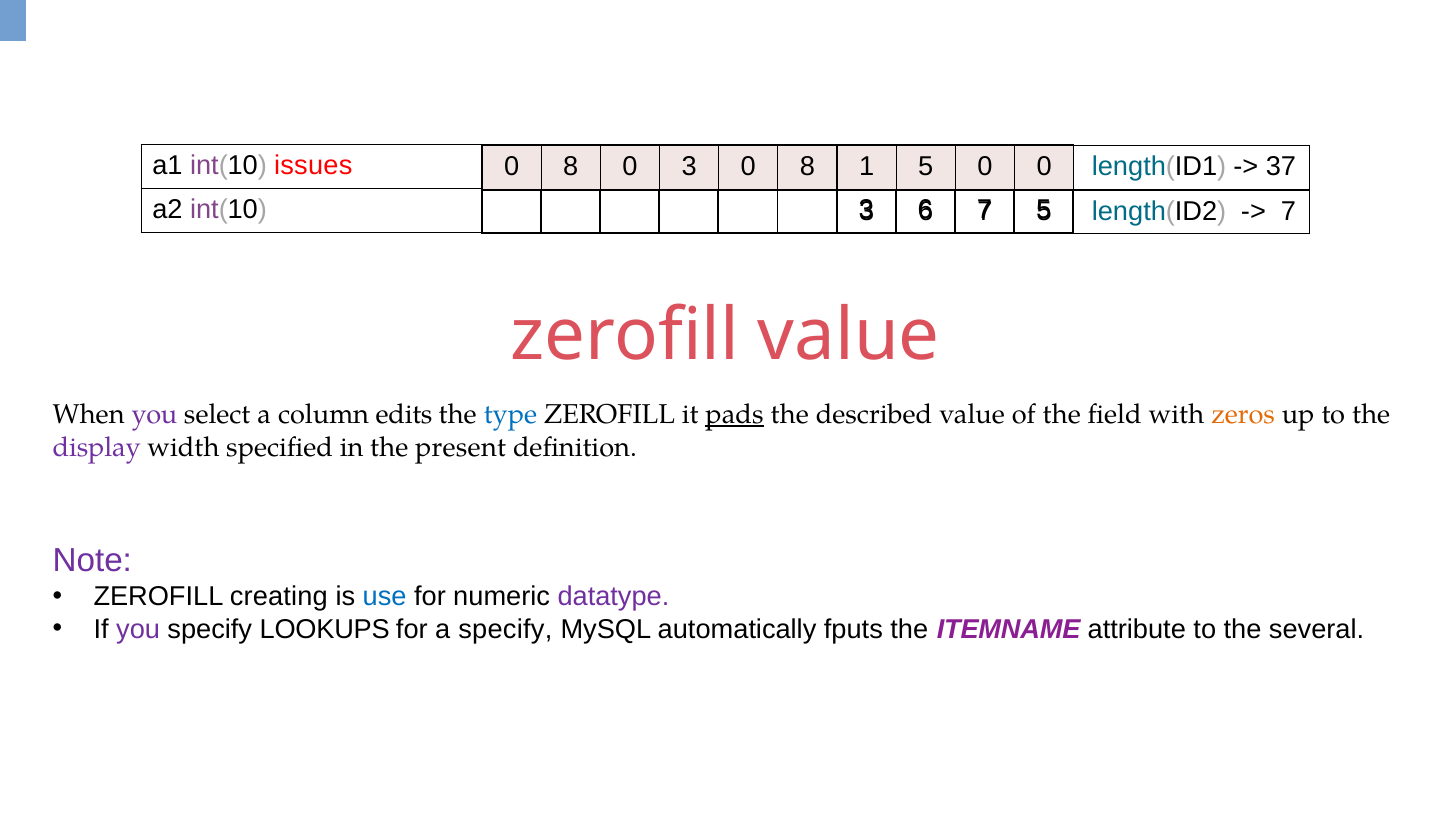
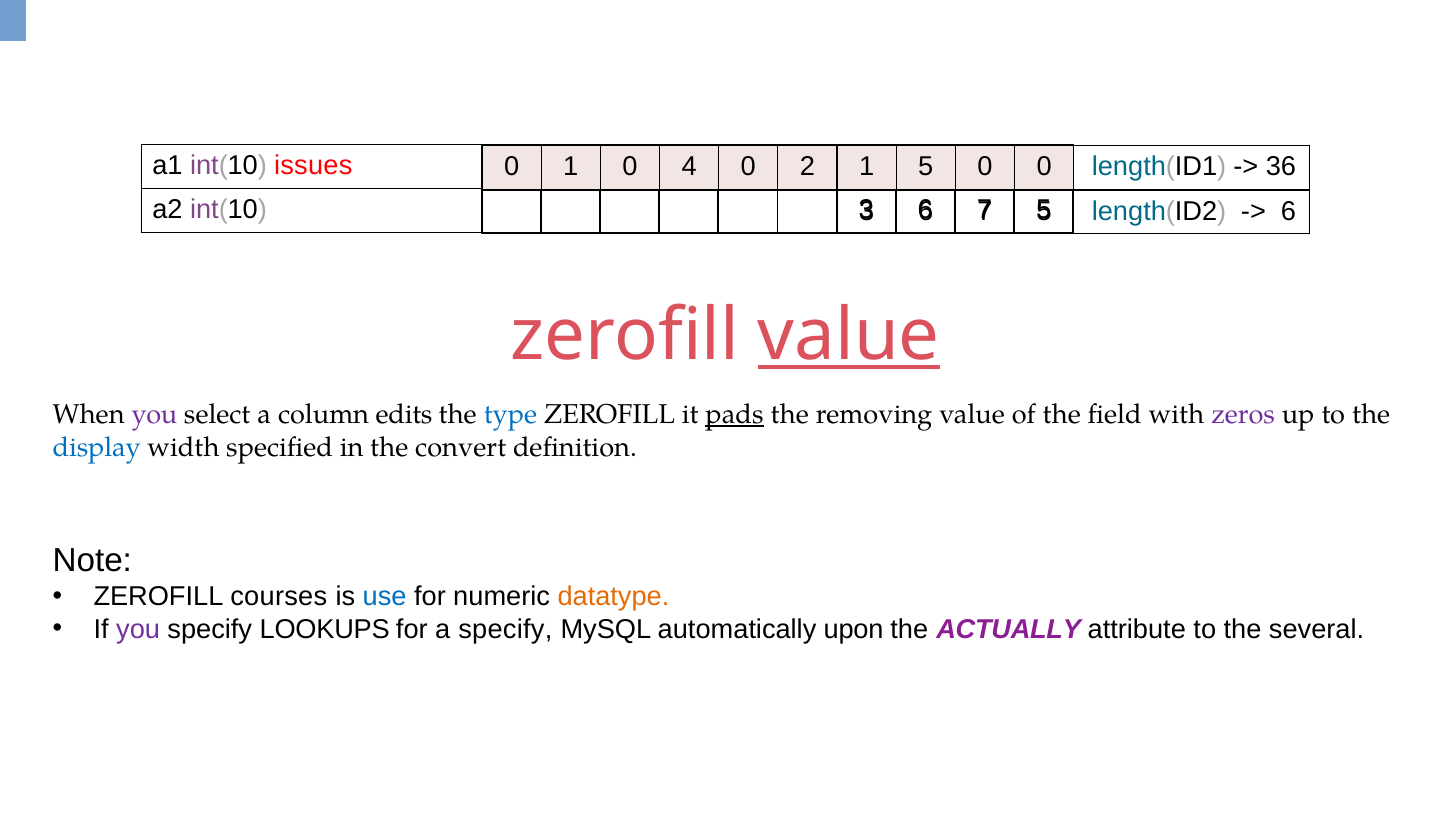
8: 8 -> 1 (571, 167)
0 3: 3 -> 4 (689, 167)
8: 8 -> 2 (807, 167)
37: 37 -> 36 (1281, 167)
7: 7 -> 6 (1289, 211)
value underline: none -> present (849, 336)
described: described -> removing (874, 414)
zeros colour: orange -> purple (1243, 414)
display colour: purple -> blue (97, 447)
present: present -> convert (461, 447)
Note colour: purple -> black (92, 561)
creating: creating -> courses (279, 597)
datatype colour: purple -> orange (613, 597)
fputs: fputs -> upon (854, 630)
ITEMNAME: ITEMNAME -> ACTUALLY (1009, 630)
